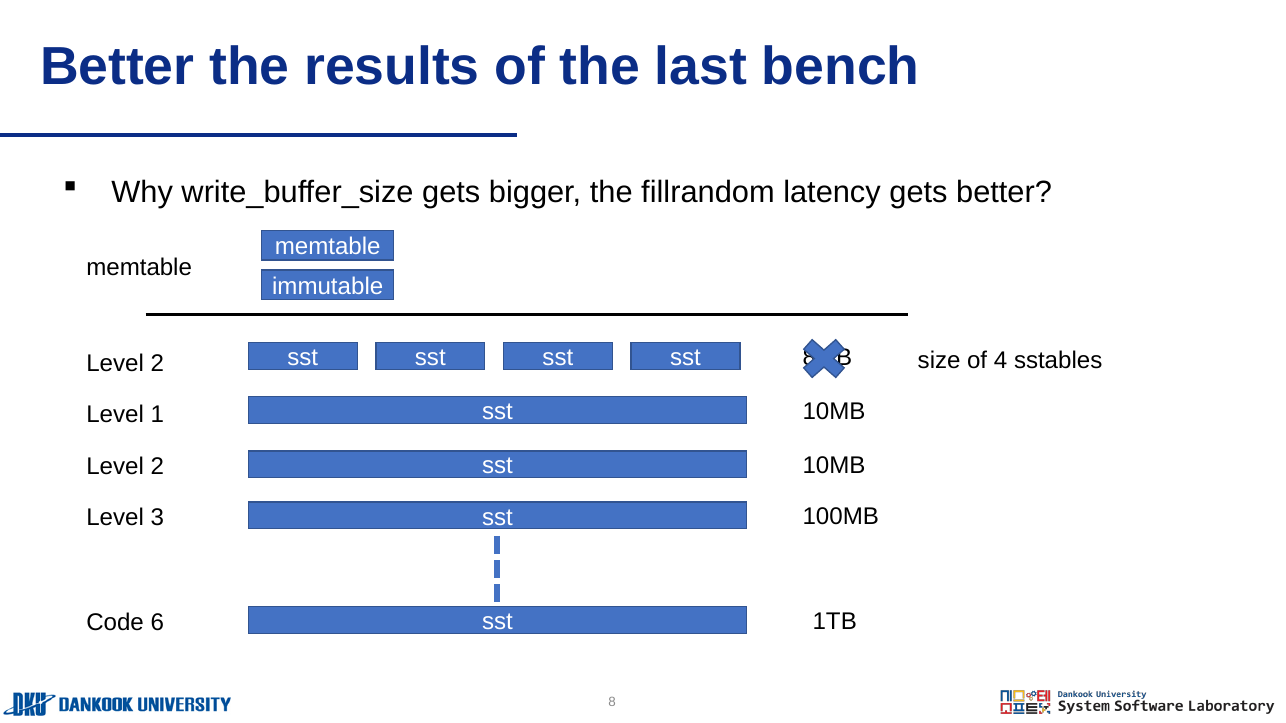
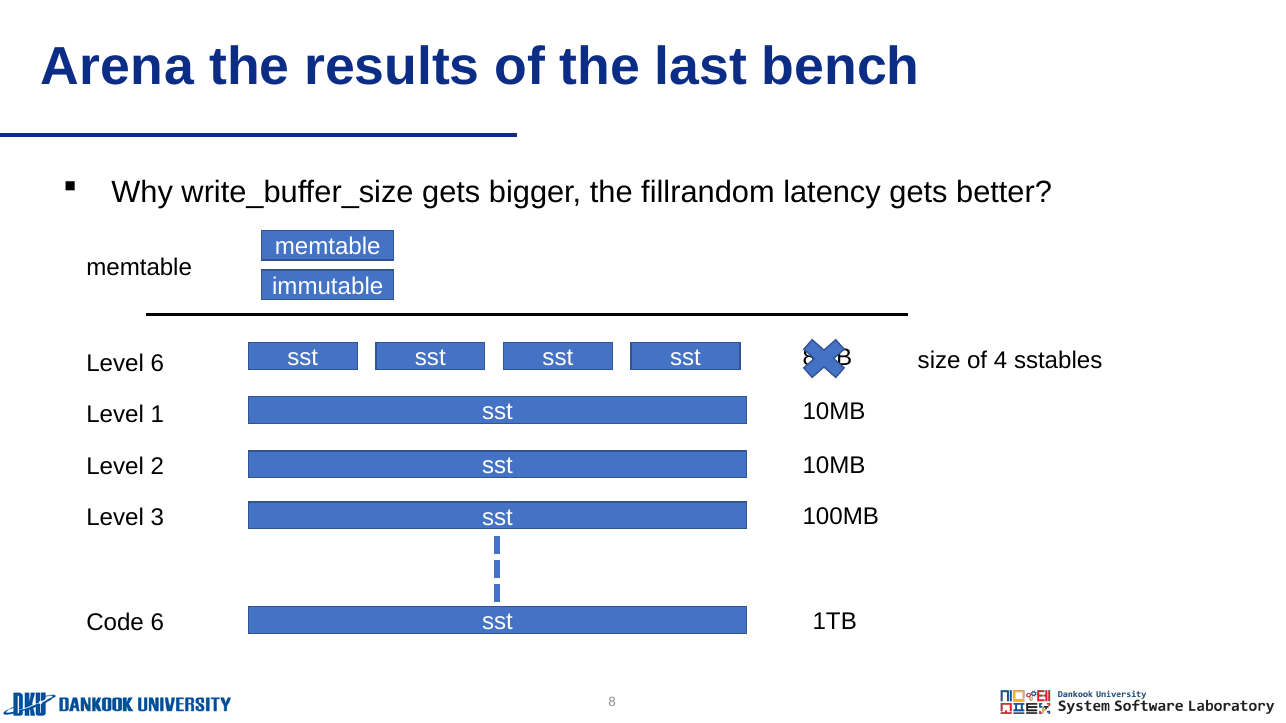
Better: Better -> Arena (117, 67)
2: 2 -> 6 (157, 364)
